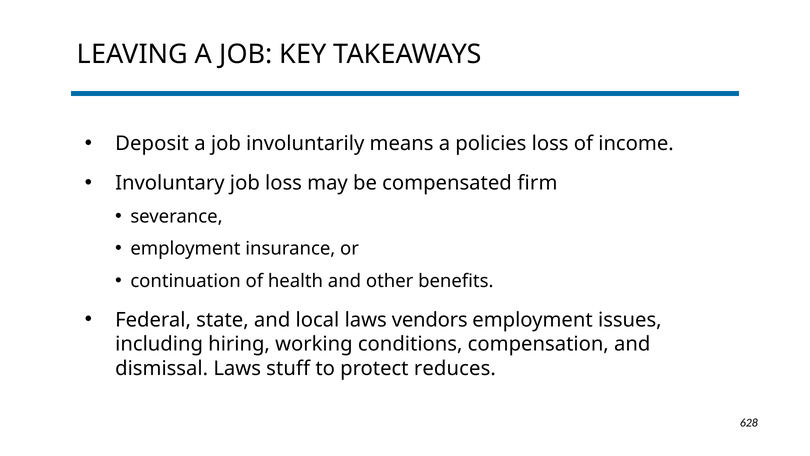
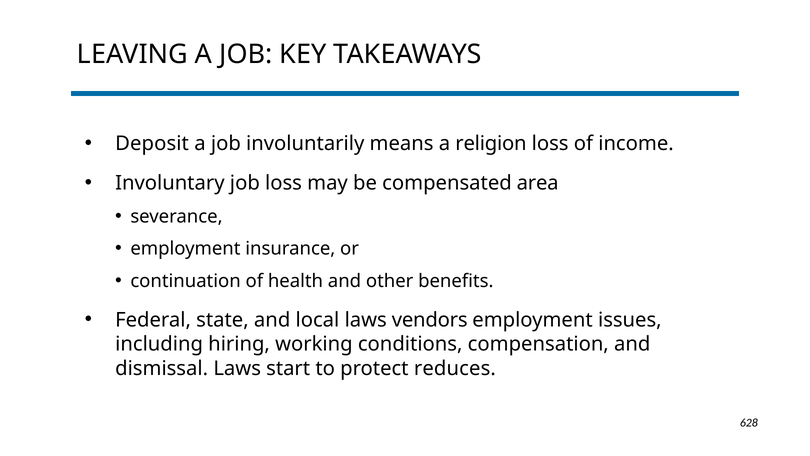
policies: policies -> religion (491, 144)
firm: firm -> area (538, 183)
stuff: stuff -> start (288, 368)
